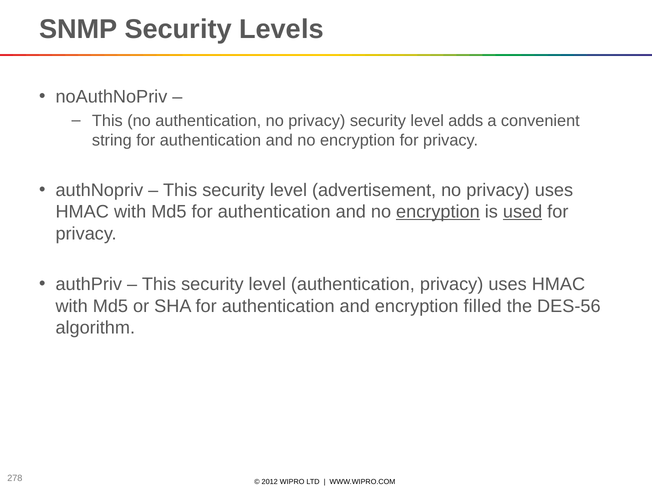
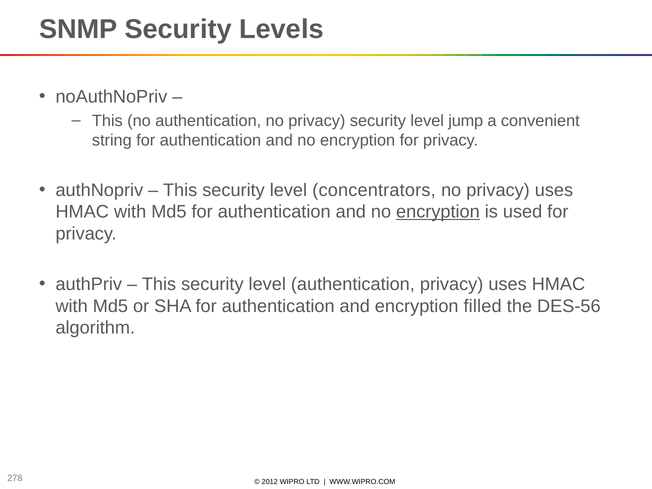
adds: adds -> jump (466, 121)
advertisement: advertisement -> concentrators (374, 190)
used underline: present -> none (523, 212)
